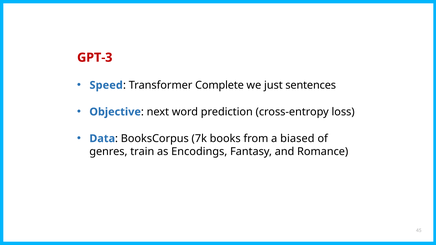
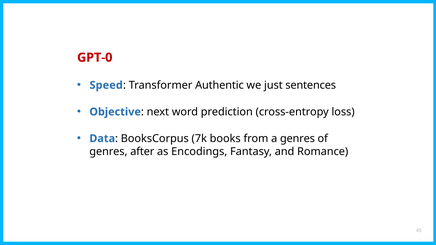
GPT-3: GPT-3 -> GPT-0 (95, 58)
Complete: Complete -> Authentic (219, 85)
a biased: biased -> genres (297, 139)
train: train -> after (142, 152)
